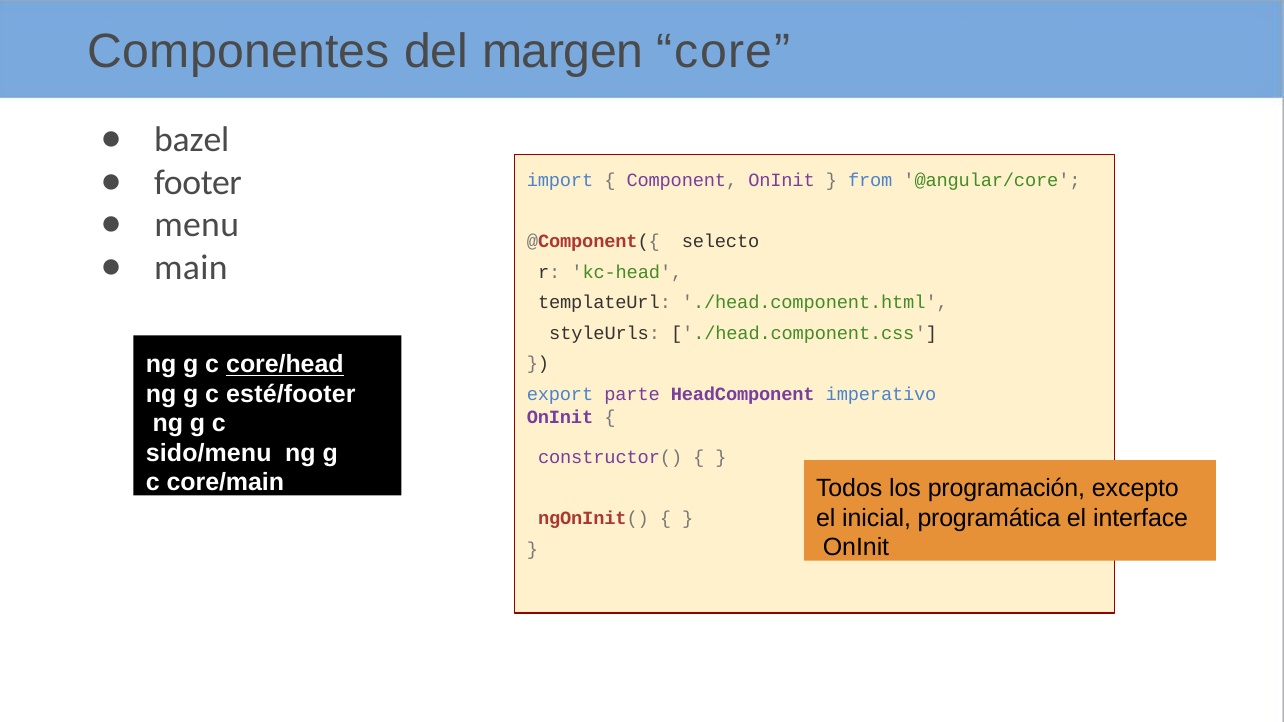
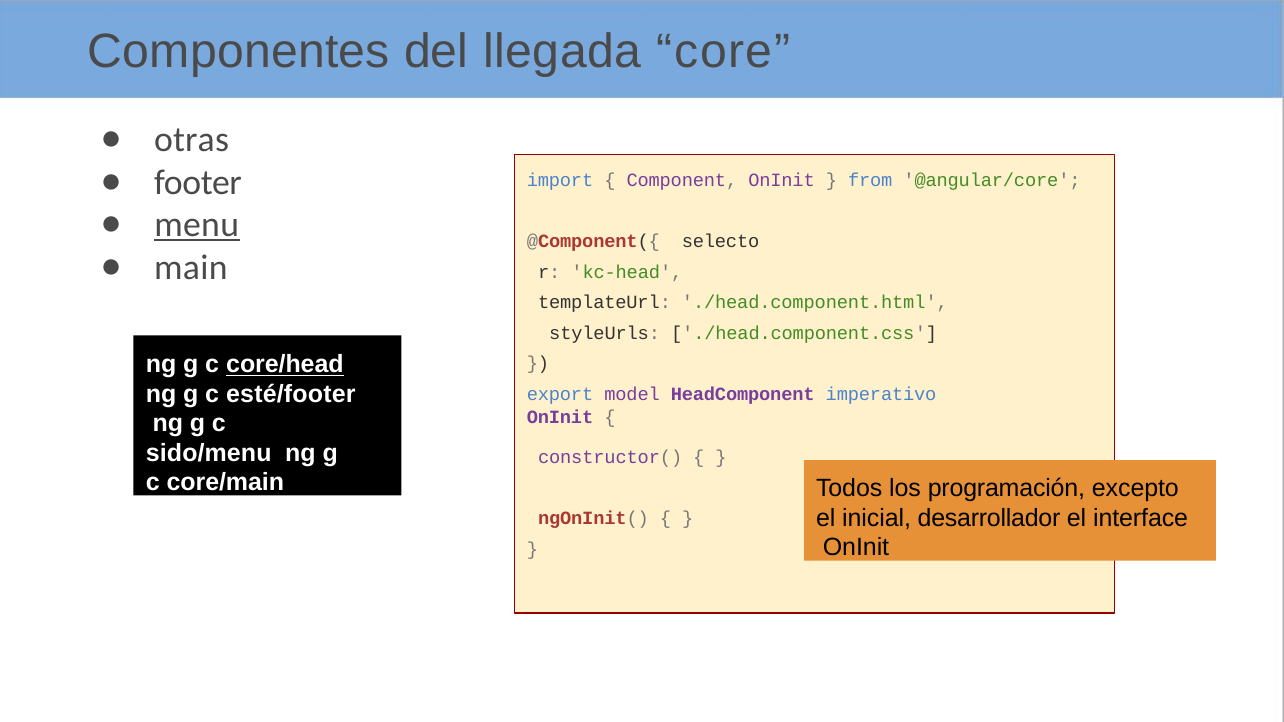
margen: margen -> llegada (562, 52)
bazel: bazel -> otras (192, 140)
menu underline: none -> present (197, 225)
parte: parte -> model (632, 395)
programática: programática -> desarrollador (989, 518)
